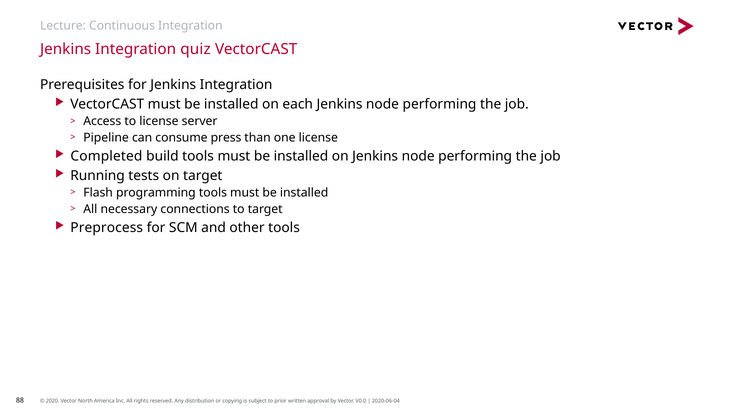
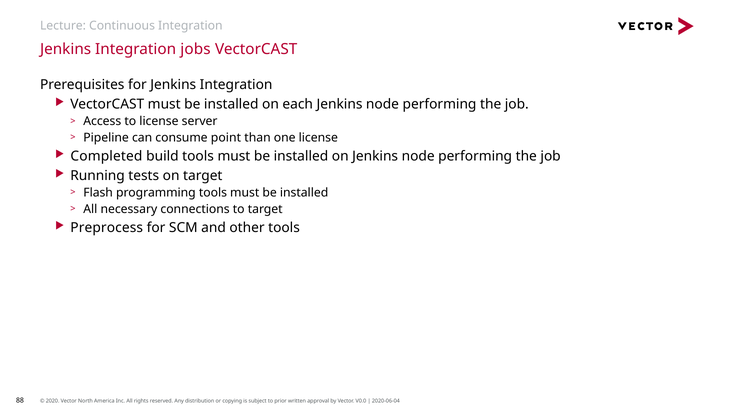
quiz: quiz -> jobs (195, 49)
press: press -> point (226, 138)
